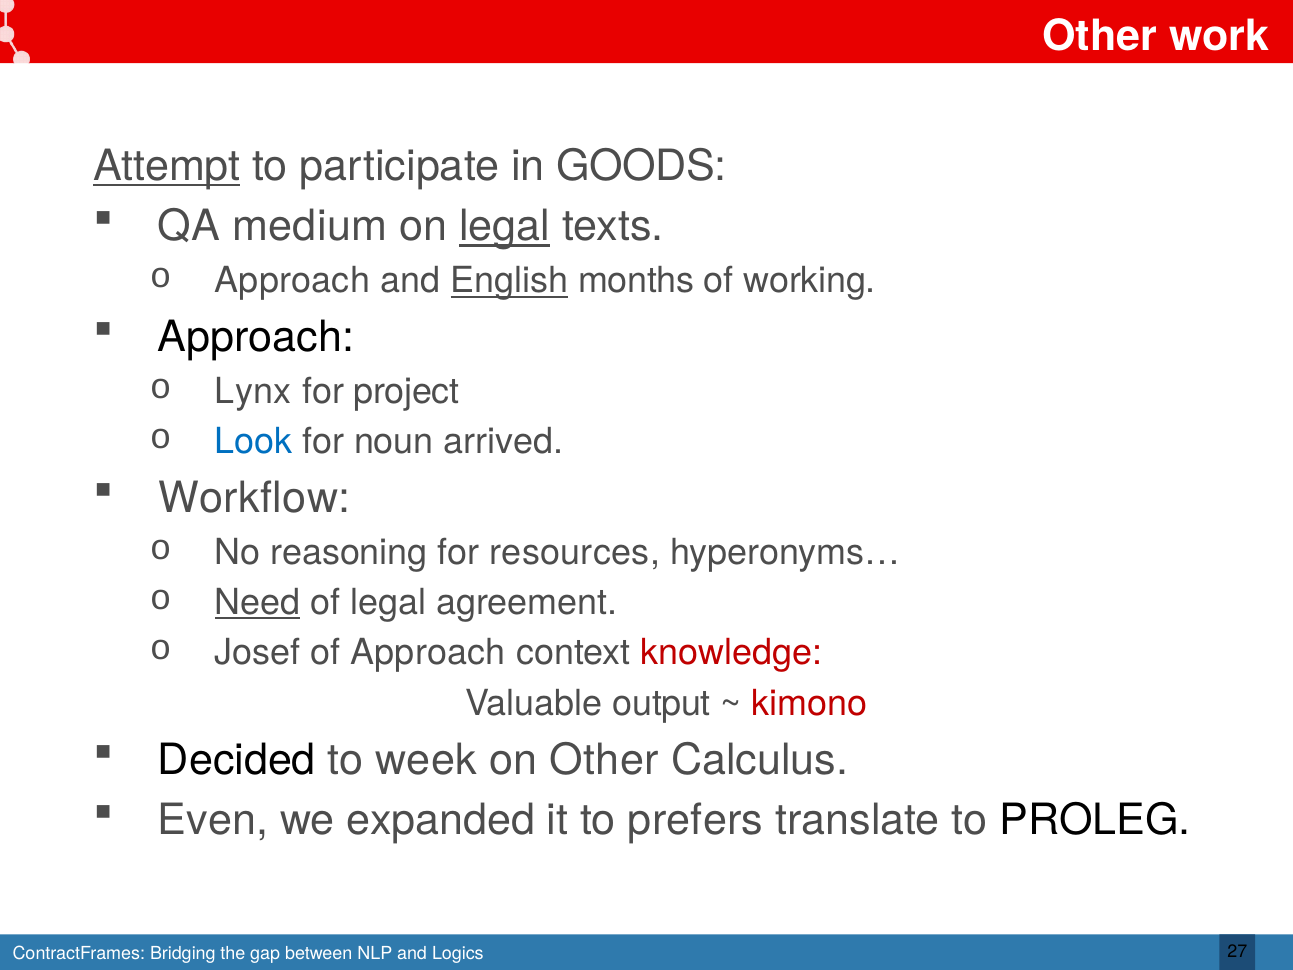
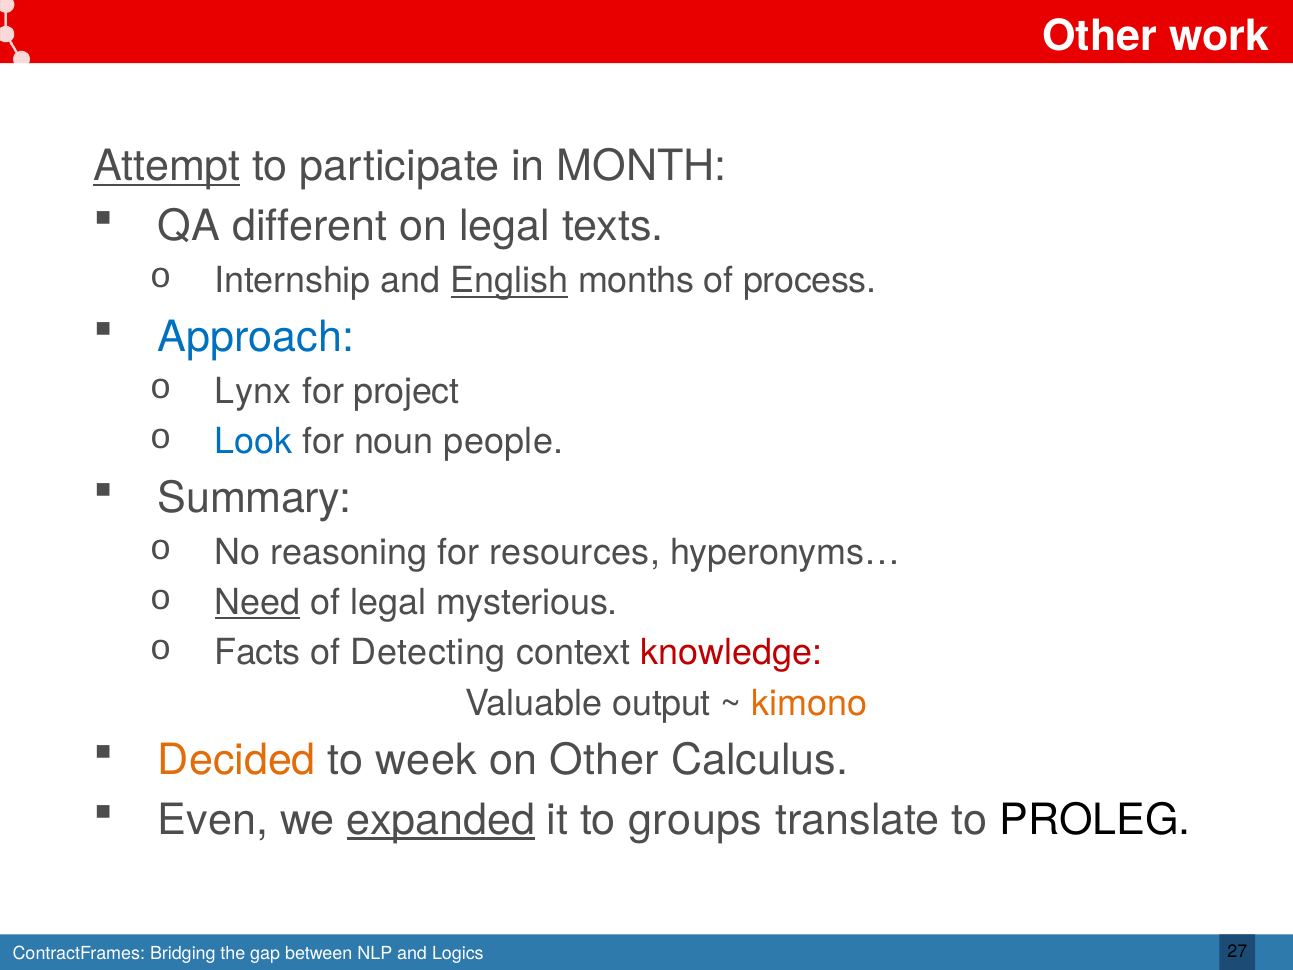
GOODS: GOODS -> MONTH (642, 166)
medium: medium -> different (310, 227)
legal underline: present -> none (505, 227)
Approach: Approach -> Internship (293, 281)
working: working -> process (810, 281)
Approach colour: black -> blue (256, 337)
arrived: arrived -> people (504, 442)
Workflow: Workflow -> Summary (255, 498)
agreement: agreement -> mysterious (527, 603)
Josef: Josef -> Facts (258, 653)
of Approach: Approach -> Detecting (428, 653)
kimono colour: red -> orange (809, 703)
Decided colour: black -> orange (237, 760)
expanded underline: none -> present (441, 820)
prefers: prefers -> groups (695, 820)
